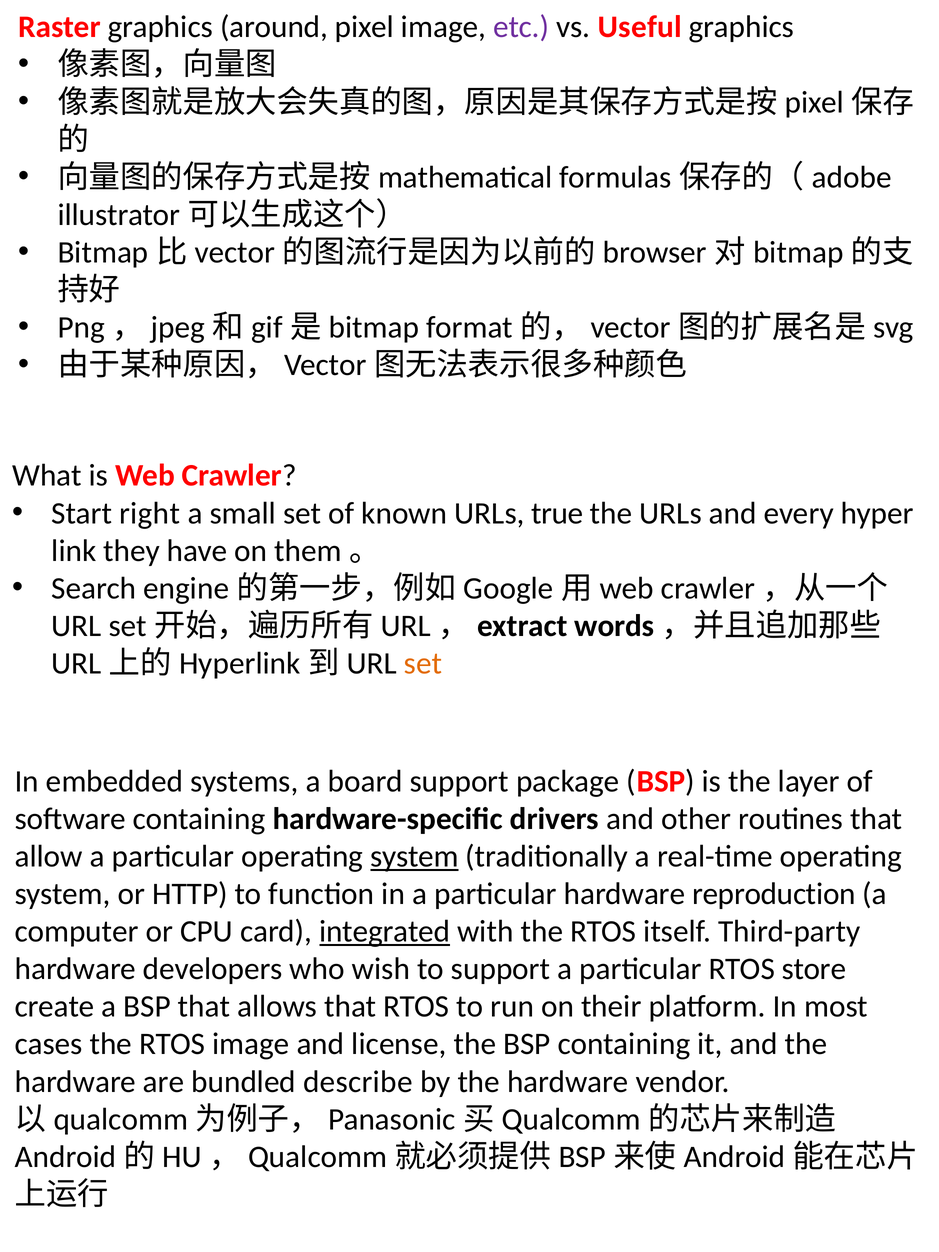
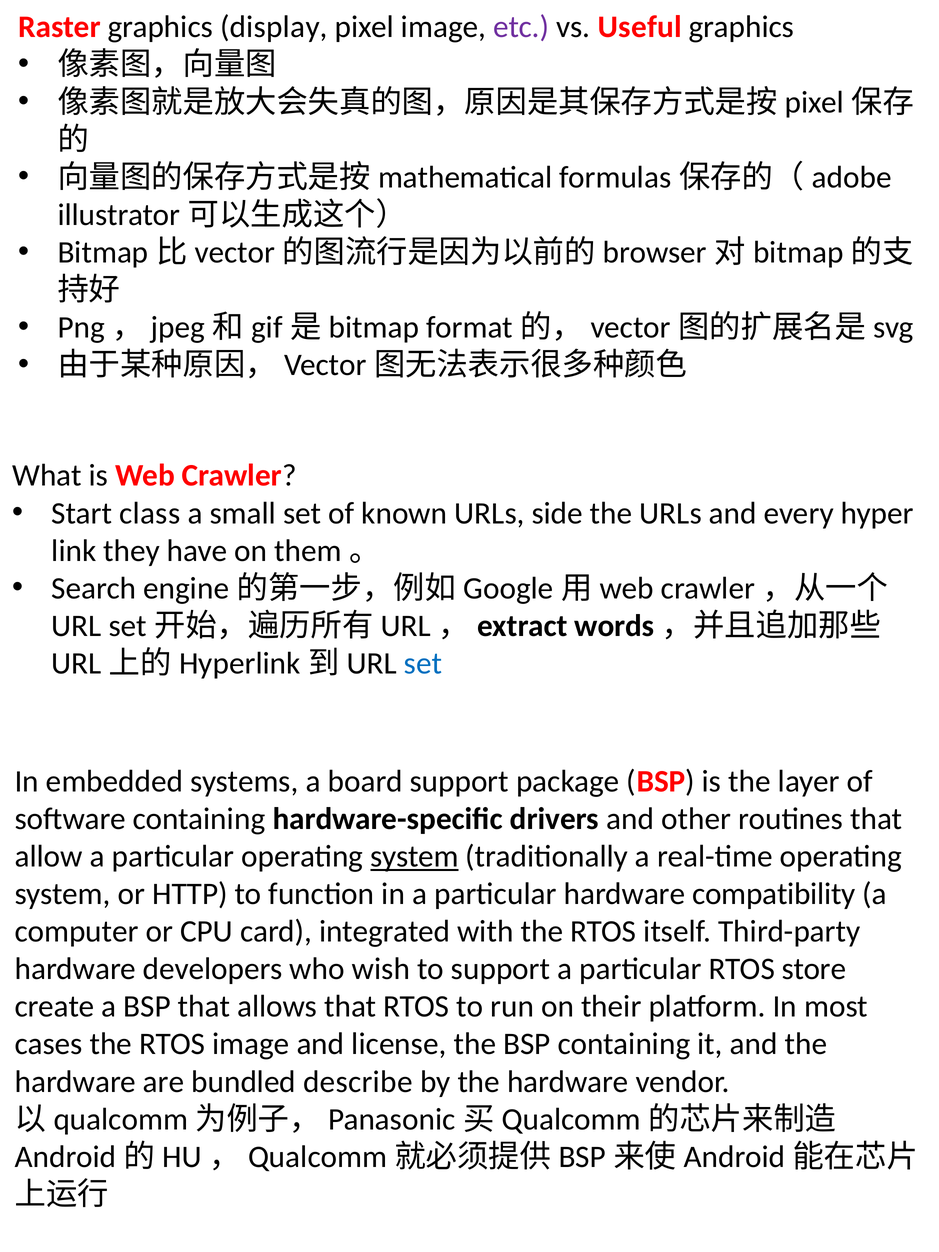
around: around -> display (274, 27)
right: right -> class (150, 513)
true: true -> side (557, 513)
set colour: orange -> blue (423, 663)
reproduction: reproduction -> compatibility (774, 894)
integrated underline: present -> none (385, 931)
